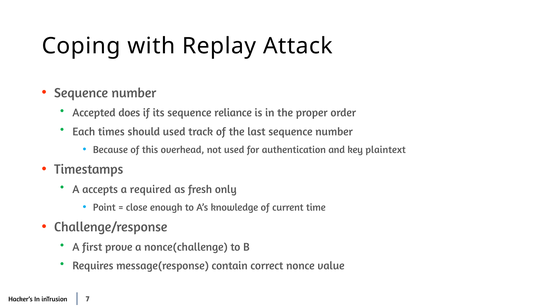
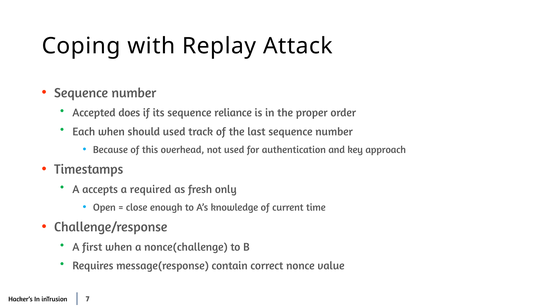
Each times: times -> when (111, 132)
plaintext: plaintext -> approach (386, 150)
Point: Point -> Open (104, 208)
first prove: prove -> when (119, 248)
